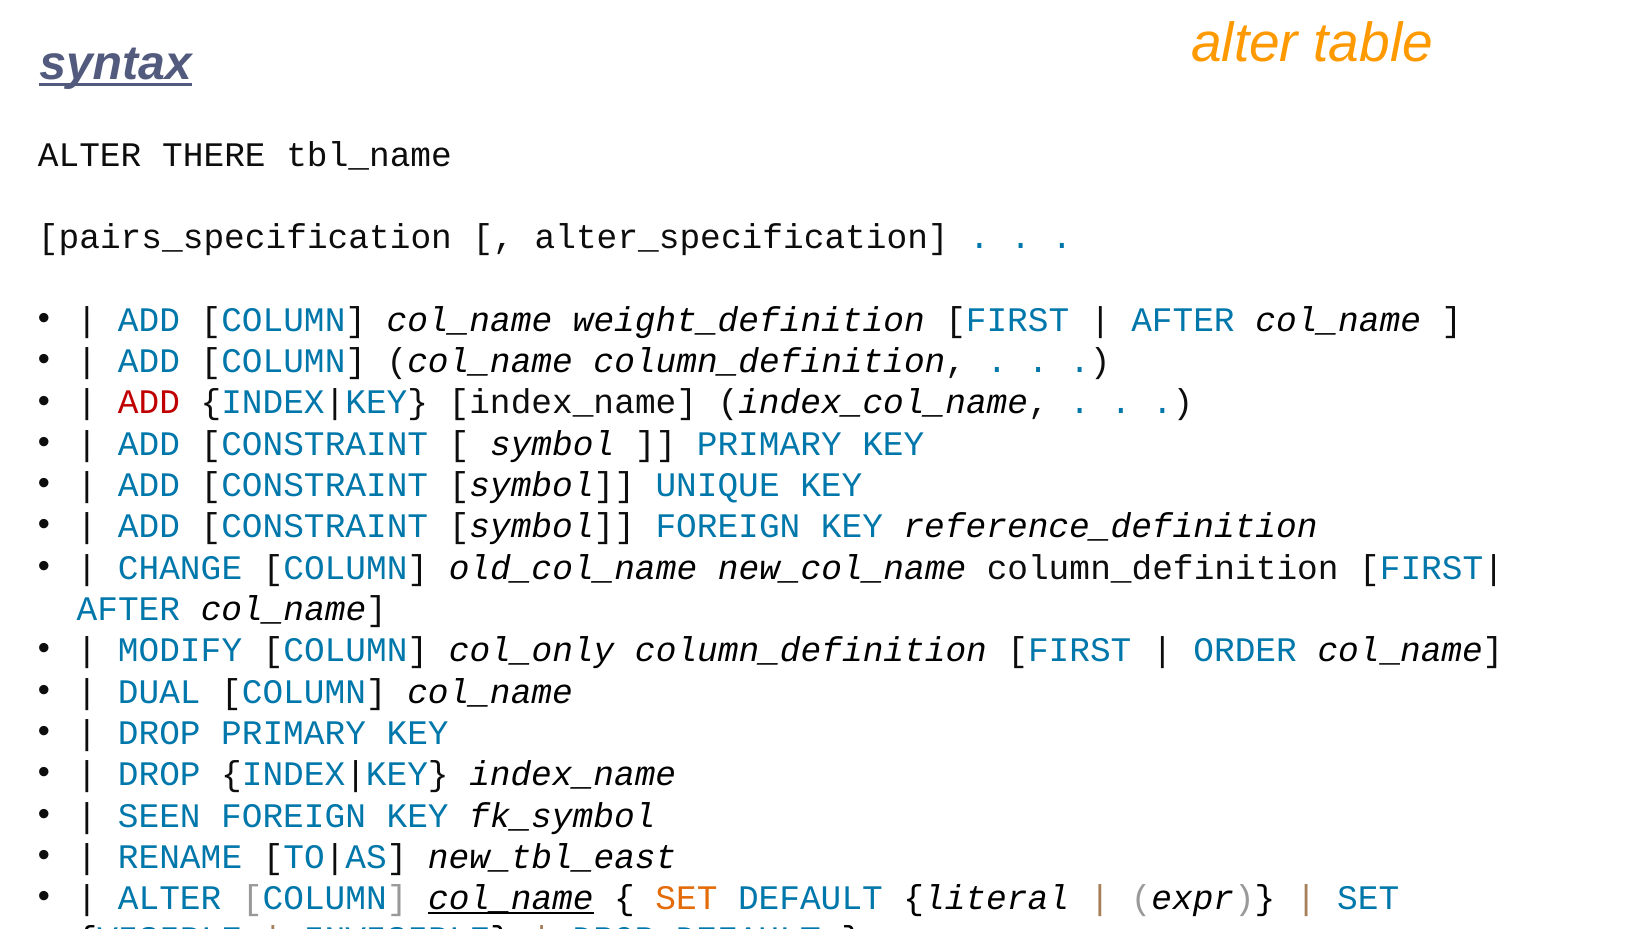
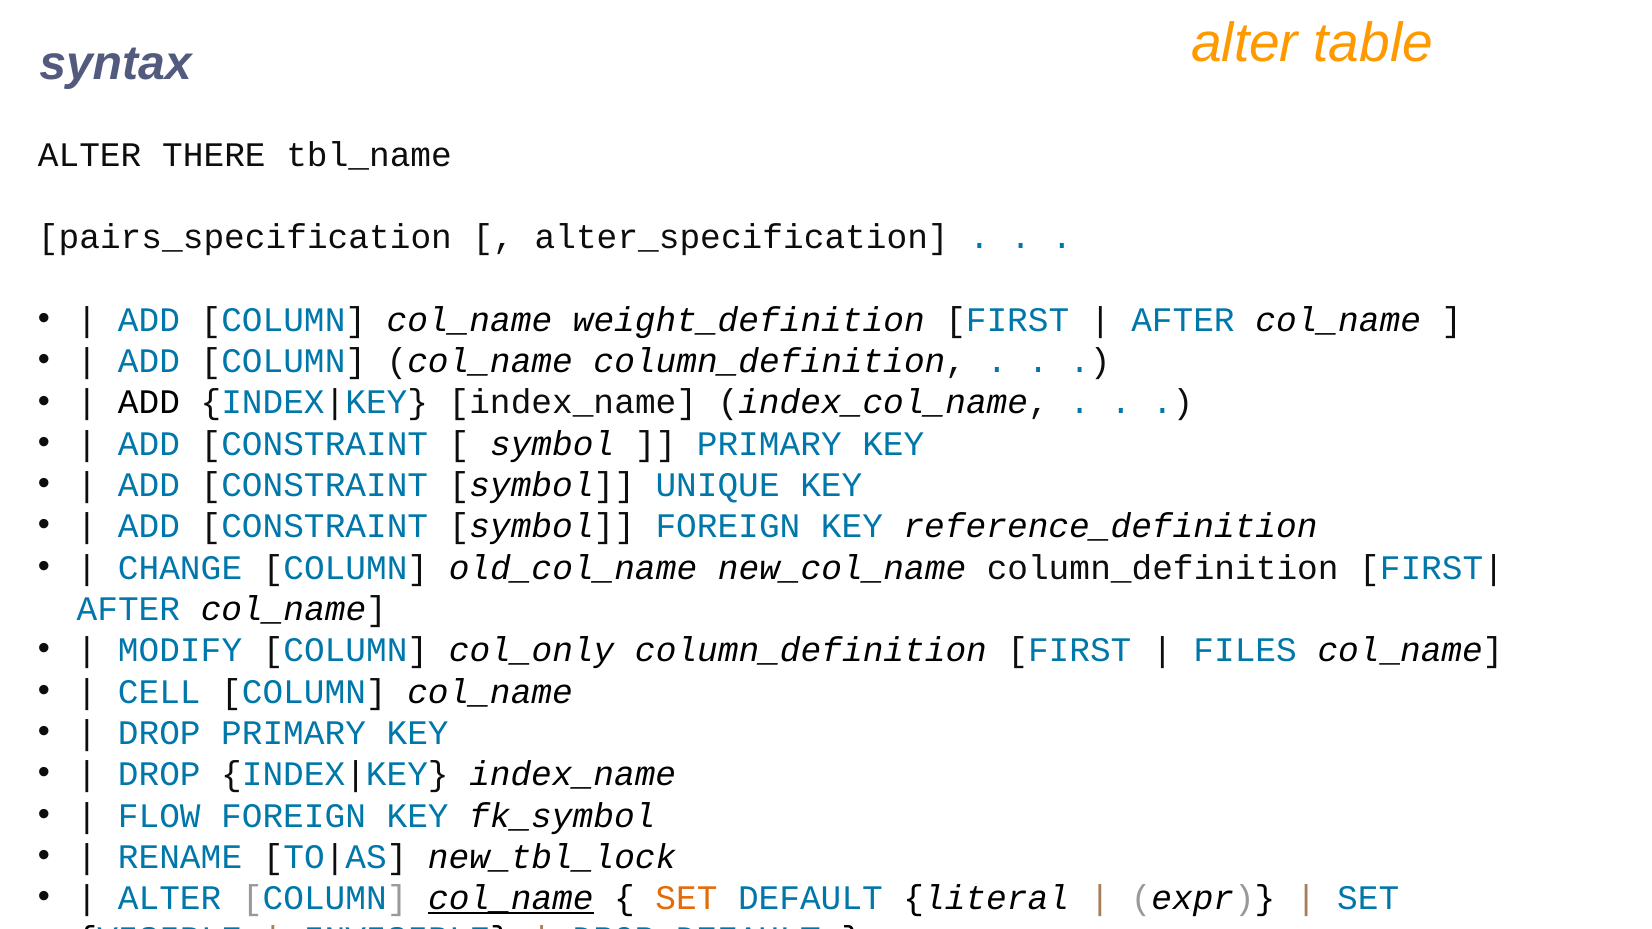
syntax underline: present -> none (115, 64)
ADD colour: red -> black (149, 403)
ORDER: ORDER -> FILES (1245, 651)
DUAL: DUAL -> CELL (159, 692)
SEEN: SEEN -> FLOW (159, 816)
new_tbl_east: new_tbl_east -> new_tbl_lock (552, 857)
